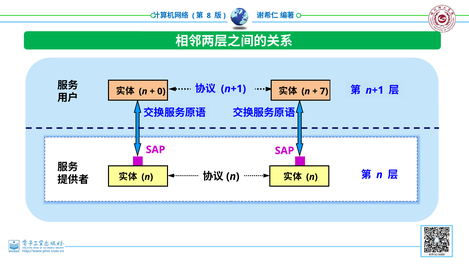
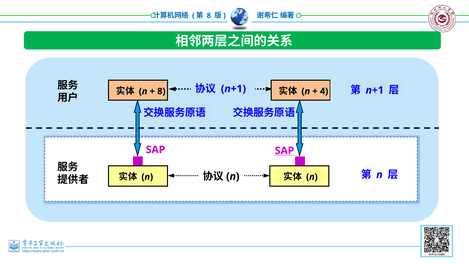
7: 7 -> 4 (324, 91)
0: 0 -> 8 (161, 91)
SAP underline: none -> present (284, 151)
